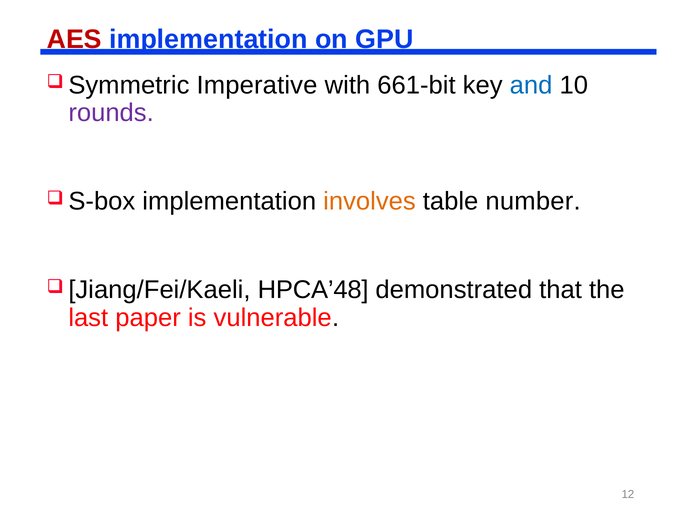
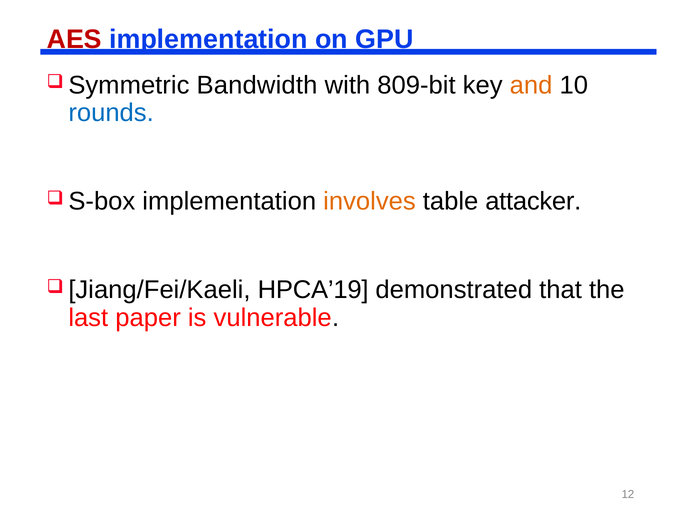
Imperative: Imperative -> Bandwidth (257, 85)
661-bit: 661-bit -> 809-bit (416, 85)
and colour: blue -> orange (531, 85)
rounds colour: purple -> blue (111, 113)
number: number -> attacker (533, 202)
HPCA’48: HPCA’48 -> HPCA’19 (313, 290)
